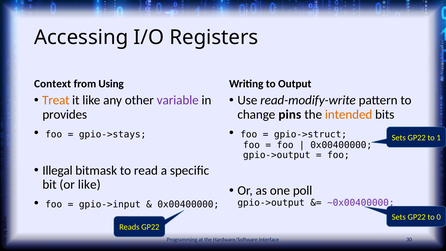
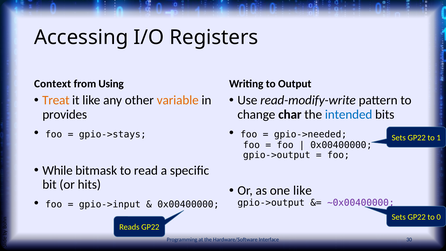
variable colour: purple -> orange (178, 100)
pins: pins -> char (290, 114)
intended colour: orange -> blue (349, 114)
gpio->struct: gpio->struct -> gpio->needed (310, 134)
Illegal: Illegal -> While (57, 170)
or like: like -> hits (89, 184)
one poll: poll -> like (302, 190)
